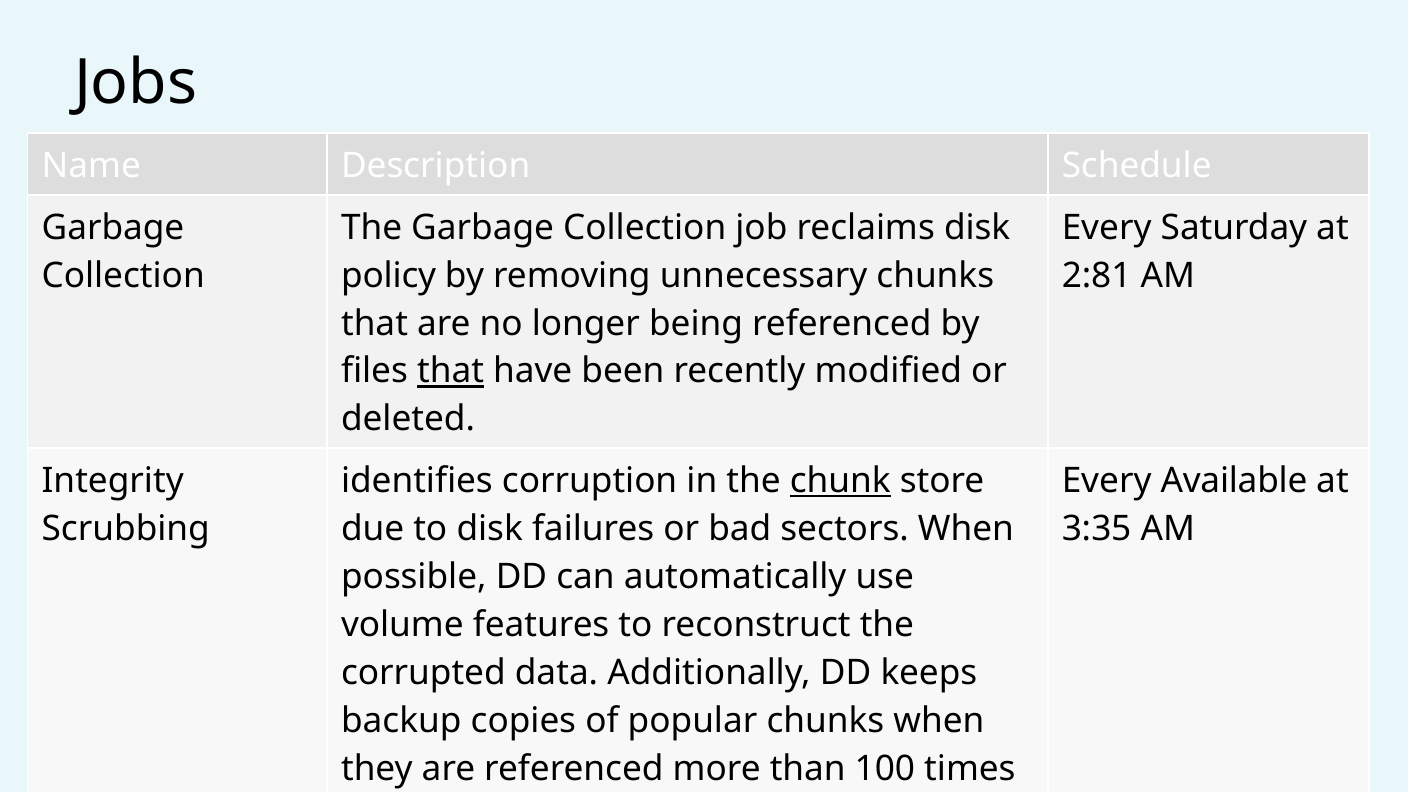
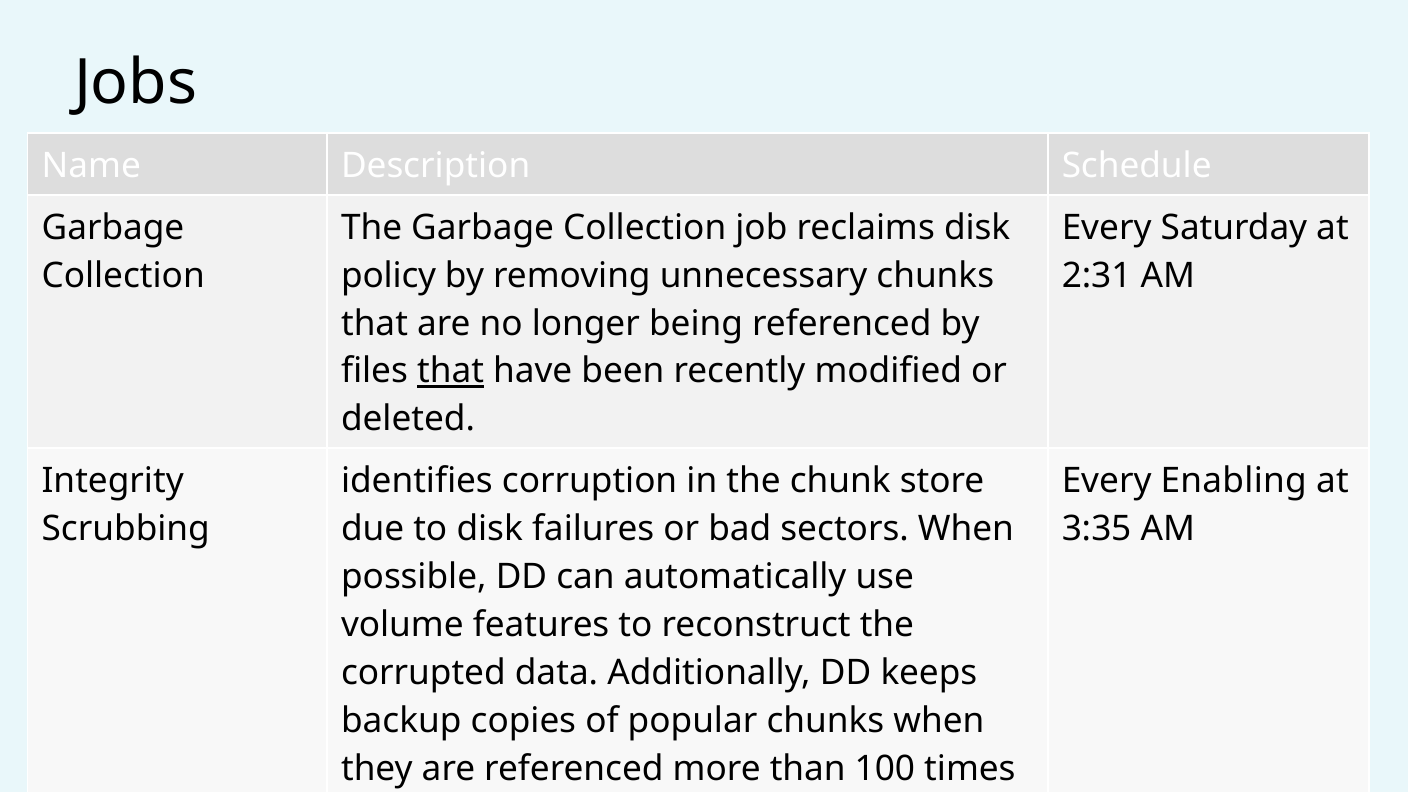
2:81: 2:81 -> 2:31 (1097, 276)
chunk underline: present -> none (840, 481)
Available: Available -> Enabling (1234, 481)
